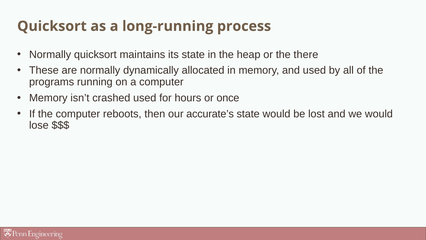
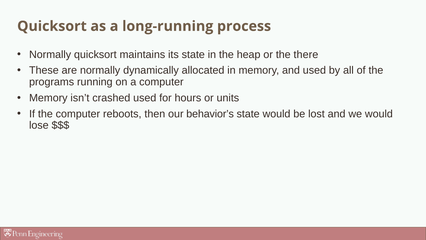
once: once -> units (228, 98)
accurate’s: accurate’s -> behavior’s (210, 114)
